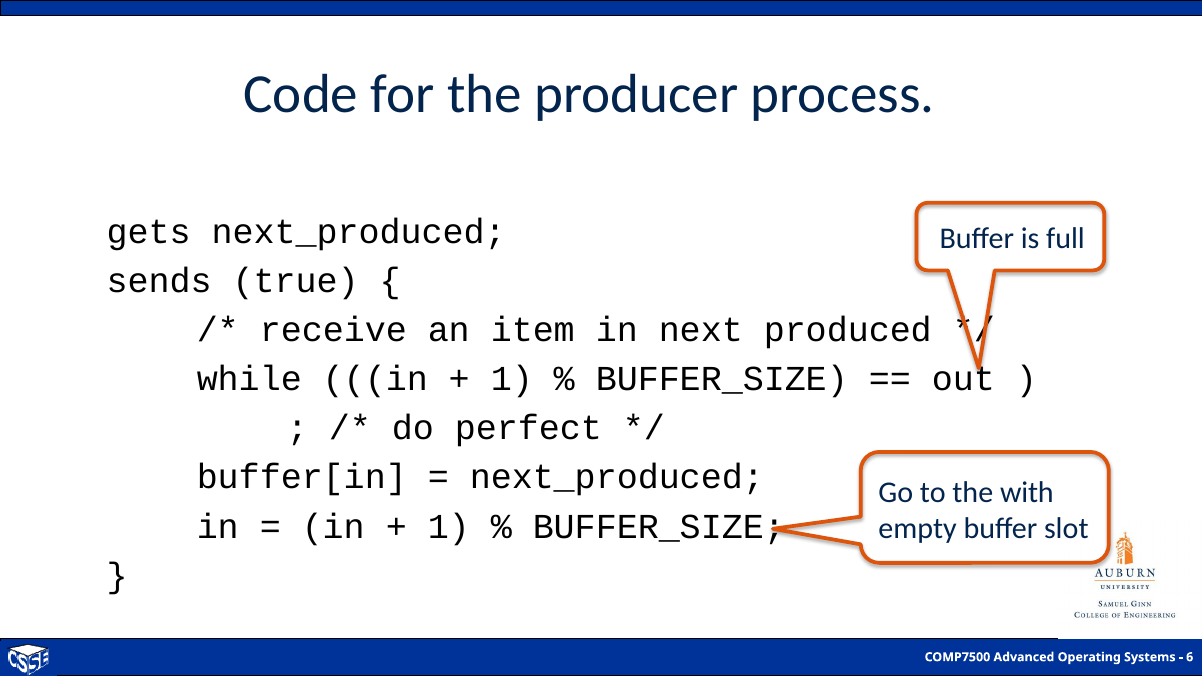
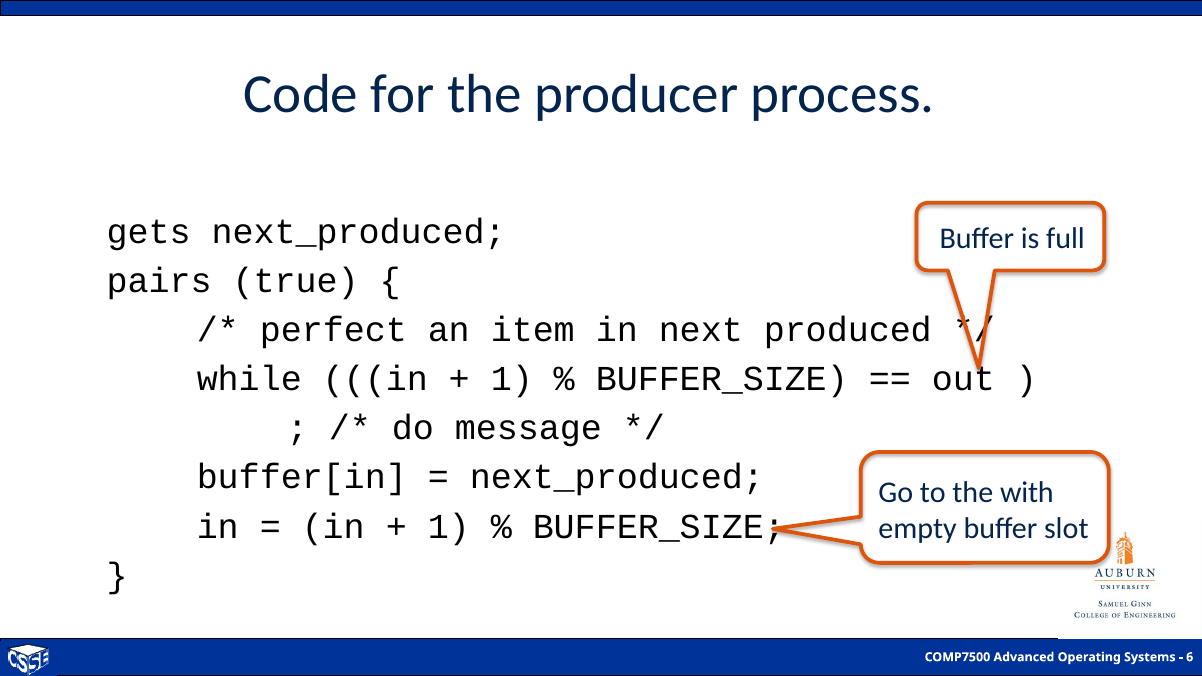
sends: sends -> pairs (159, 281)
receive: receive -> perfect (333, 330)
perfect: perfect -> message (528, 428)
